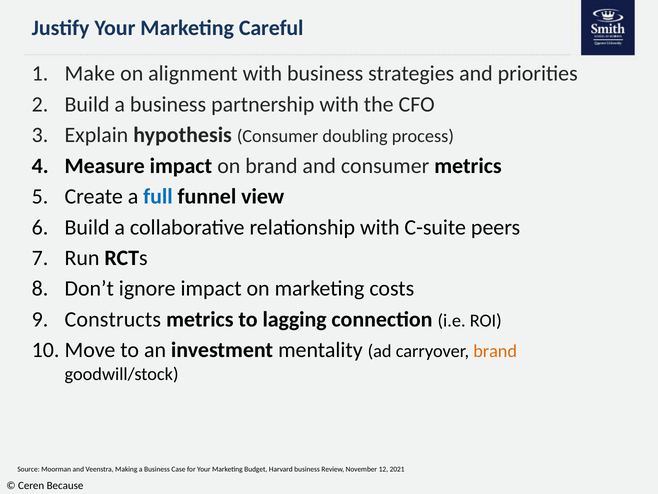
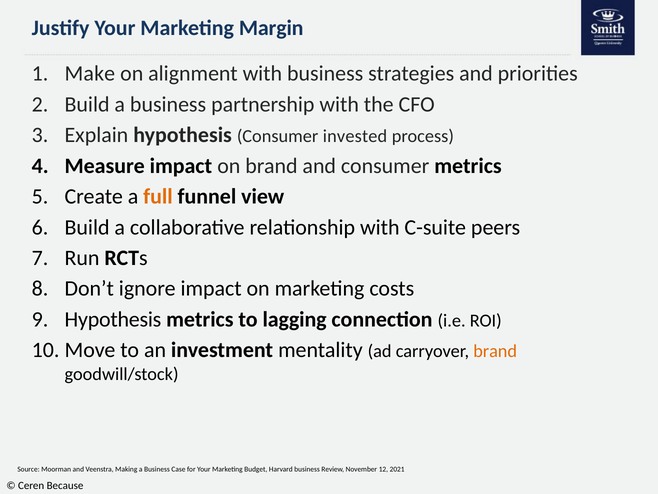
Careful: Careful -> Margin (271, 28)
doubling: doubling -> invested (355, 136)
full colour: blue -> orange (158, 196)
Constructs: Constructs -> Hypothesis (113, 319)
